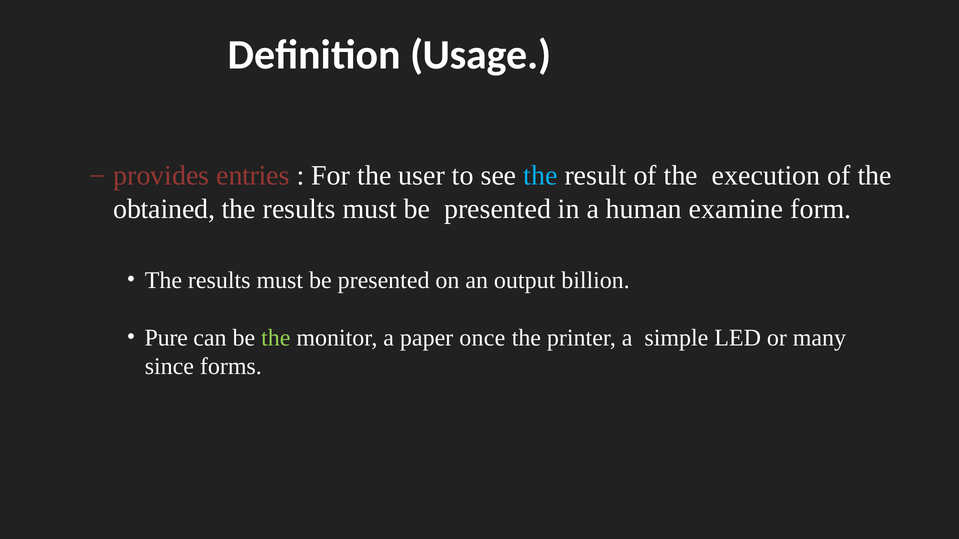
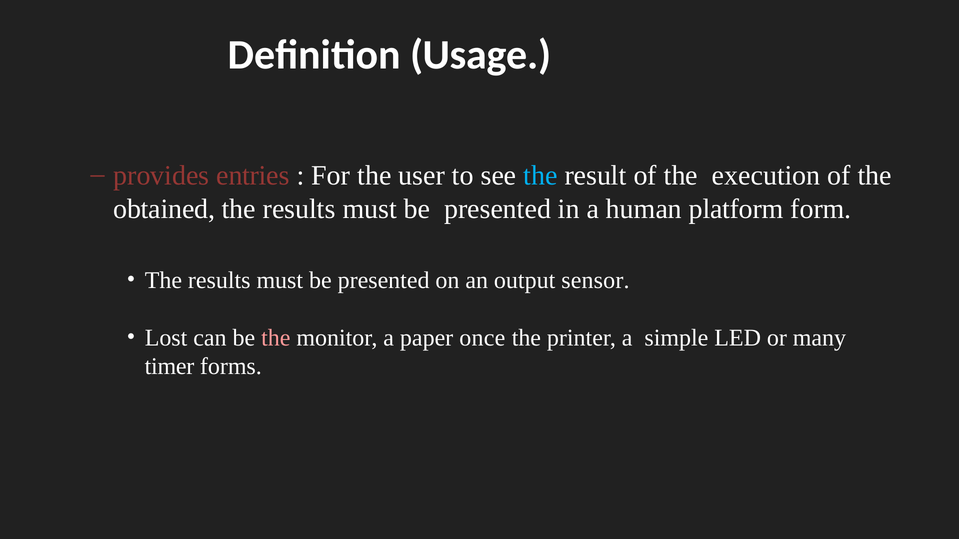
examine: examine -> platform (736, 209)
billion: billion -> sensor (595, 280)
Pure: Pure -> Lost (166, 338)
the colour: light green -> pink (276, 338)
since: since -> timer (169, 367)
